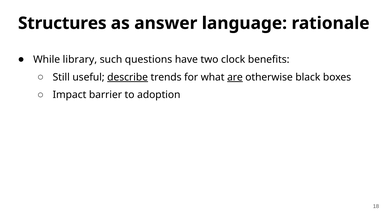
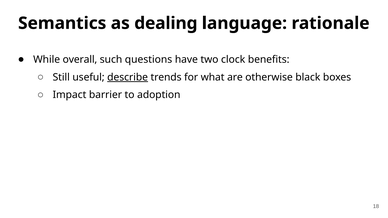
Structures: Structures -> Semantics (62, 23)
answer: answer -> dealing (166, 23)
library: library -> overall (80, 60)
are underline: present -> none (235, 77)
